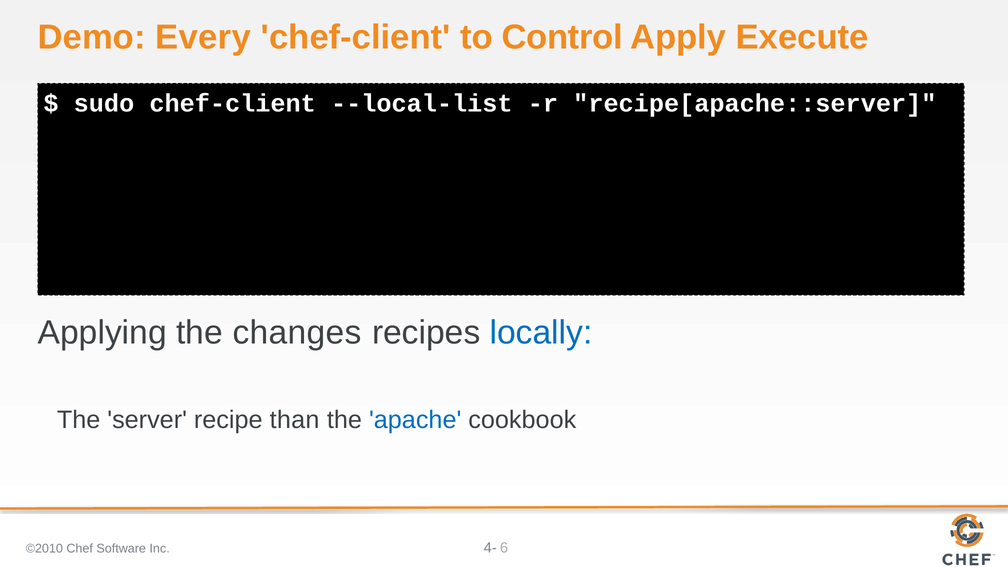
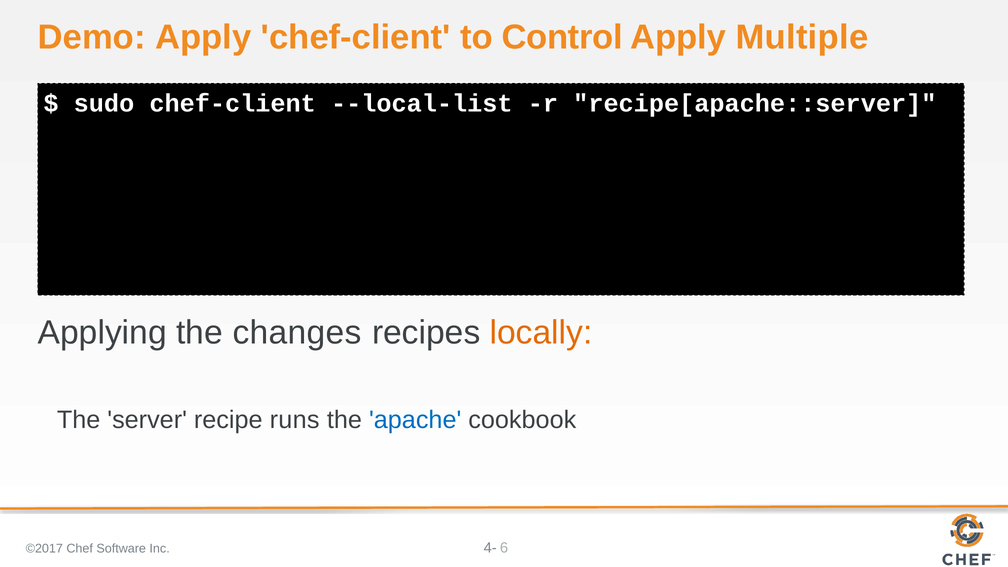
Demo Every: Every -> Apply (203, 37)
Execute: Execute -> Multiple (802, 37)
locally colour: blue -> orange (541, 333)
than: than -> runs (295, 420)
©2010: ©2010 -> ©2017 (44, 549)
